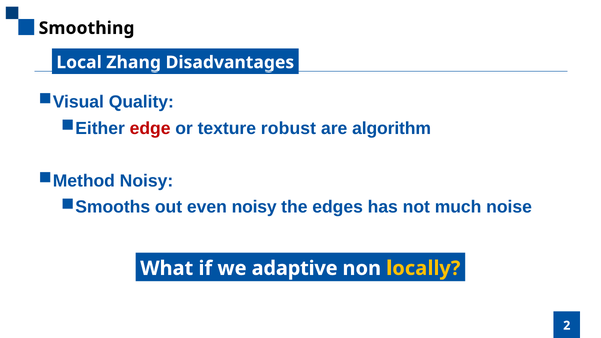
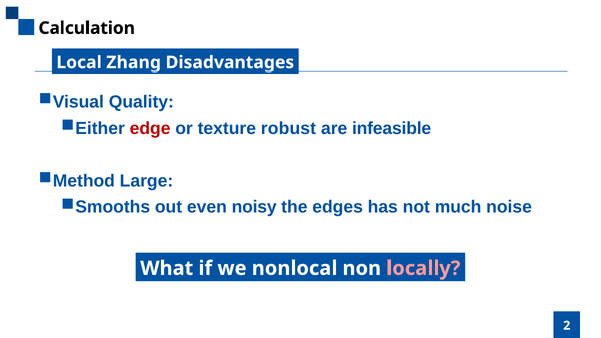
Smoothing: Smoothing -> Calculation (87, 28)
algorithm: algorithm -> infeasible (392, 128)
Noisy: Noisy -> Large (146, 181)
adaptive: adaptive -> nonlocal (295, 268)
locally colour: yellow -> pink (423, 268)
